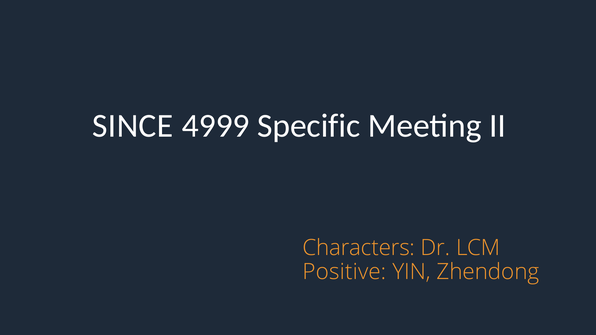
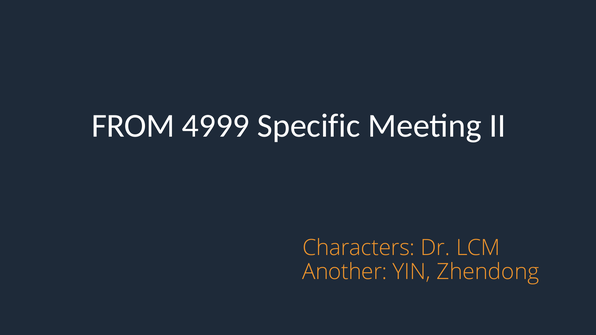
SINCE: SINCE -> FROM (133, 126)
Positive: Positive -> Another (345, 272)
